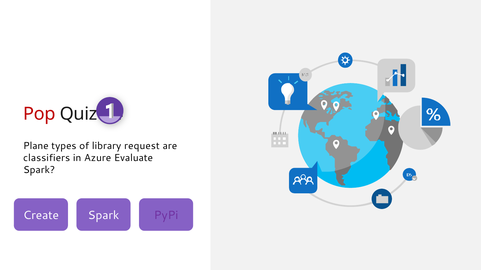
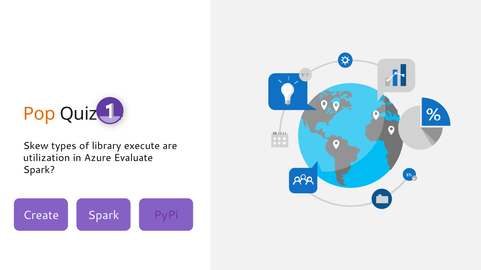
Pop colour: red -> orange (39, 114)
Plane: Plane -> Skew (36, 146)
request: request -> execute (142, 146)
classifiers: classifiers -> utilization (47, 158)
